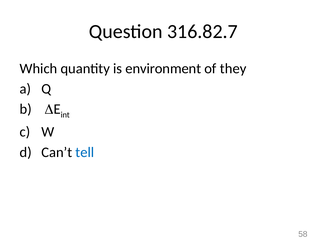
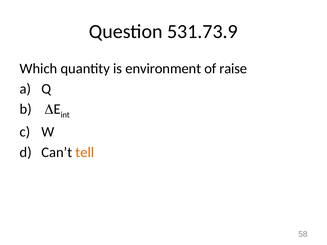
316.82.7: 316.82.7 -> 531.73.9 (202, 32)
they: they -> raise (233, 69)
tell colour: blue -> orange (85, 152)
